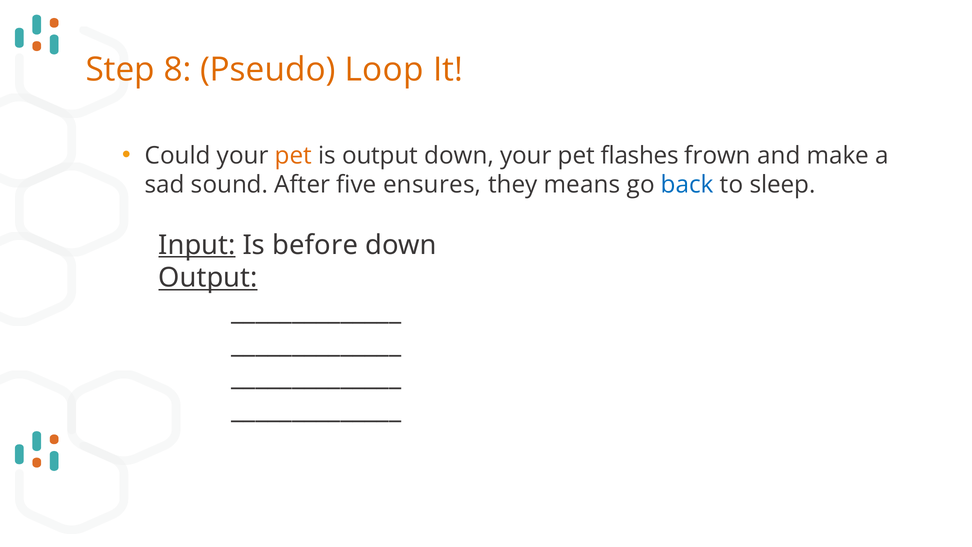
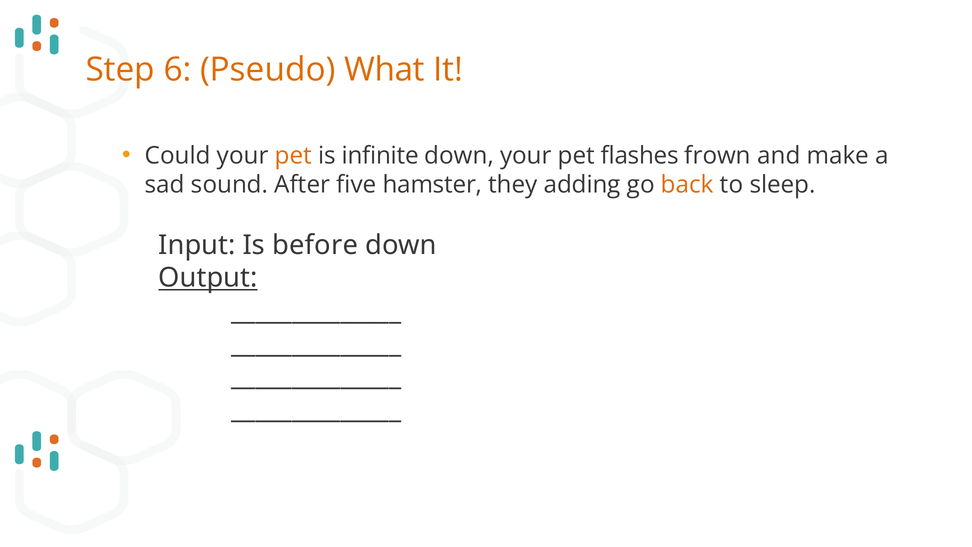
8: 8 -> 6 (177, 70)
Loop: Loop -> What (384, 70)
is output: output -> infinite (380, 156)
ensures: ensures -> hamster (432, 185)
means: means -> adding (582, 185)
back colour: blue -> orange (687, 185)
Input underline: present -> none (197, 245)
